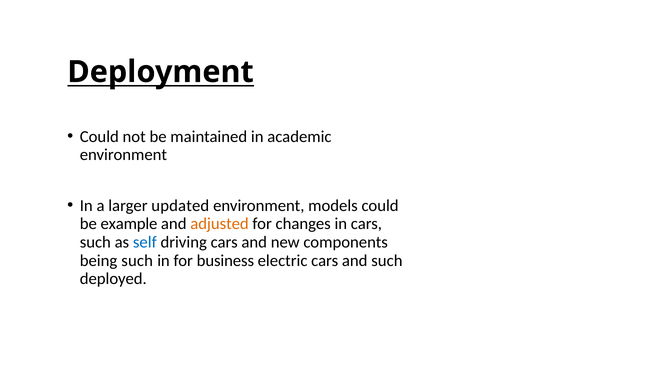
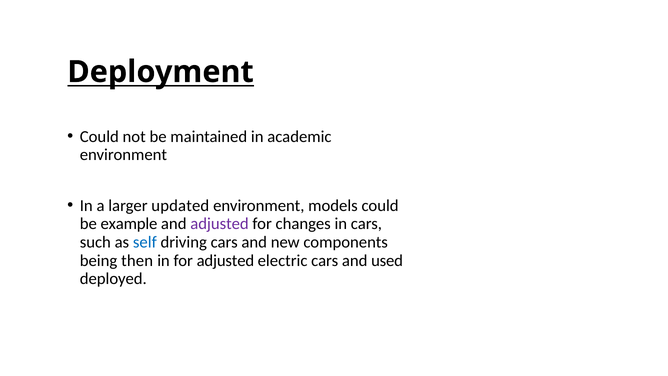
adjusted colour: orange -> purple (219, 224)
being such: such -> then (137, 260)
for business: business -> adjusted (225, 260)
and such: such -> used (387, 260)
